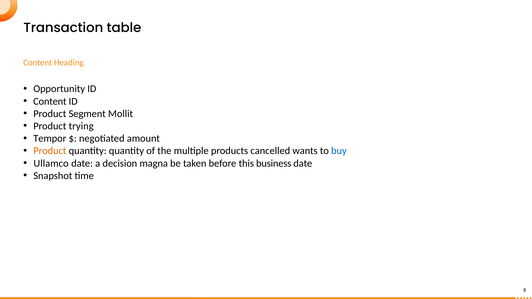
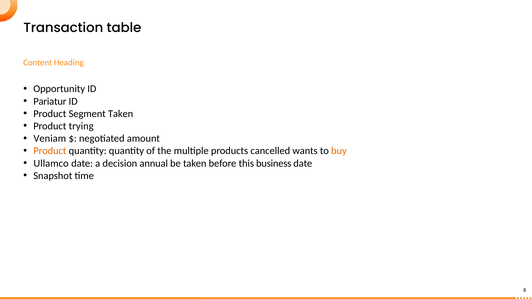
Content: Content -> Pariatur (50, 101)
Segment Mollit: Mollit -> Taken (121, 114)
Tempor: Tempor -> Veniam (50, 139)
buy colour: blue -> orange (339, 151)
magna: magna -> annual (154, 163)
